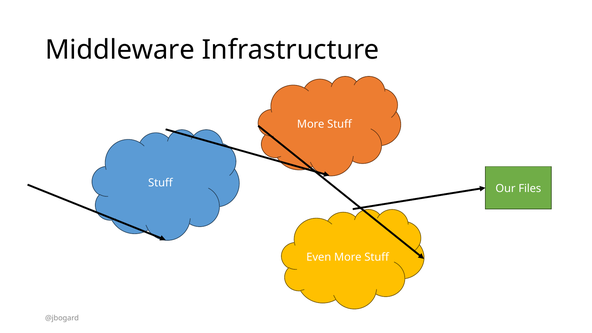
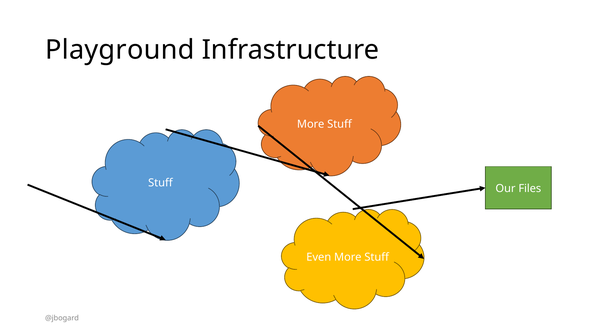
Middleware: Middleware -> Playground (120, 50)
